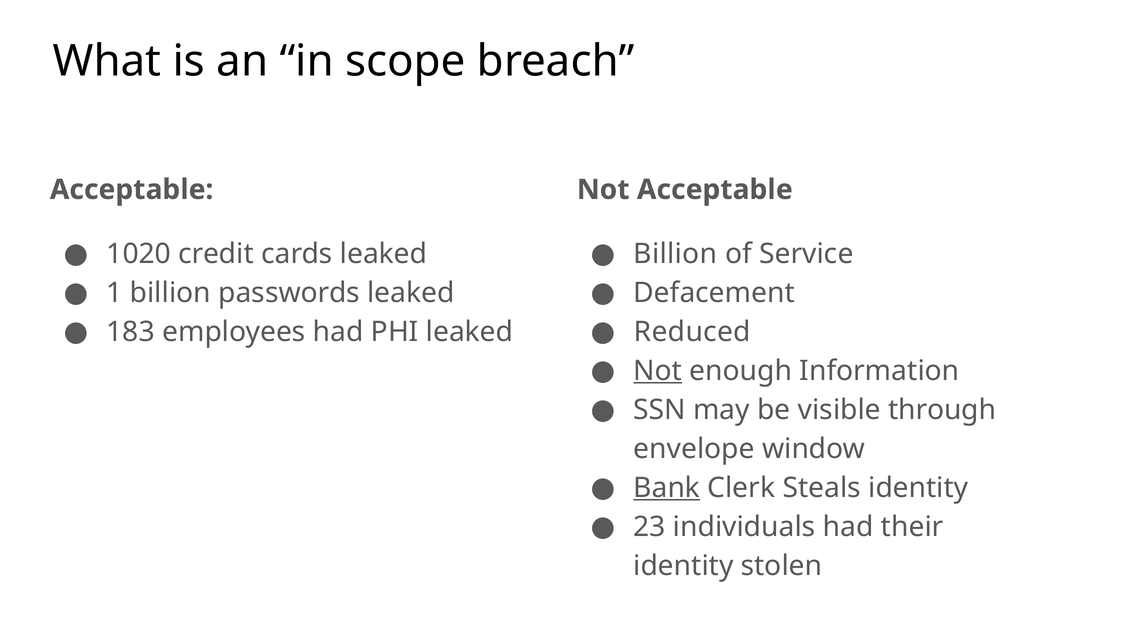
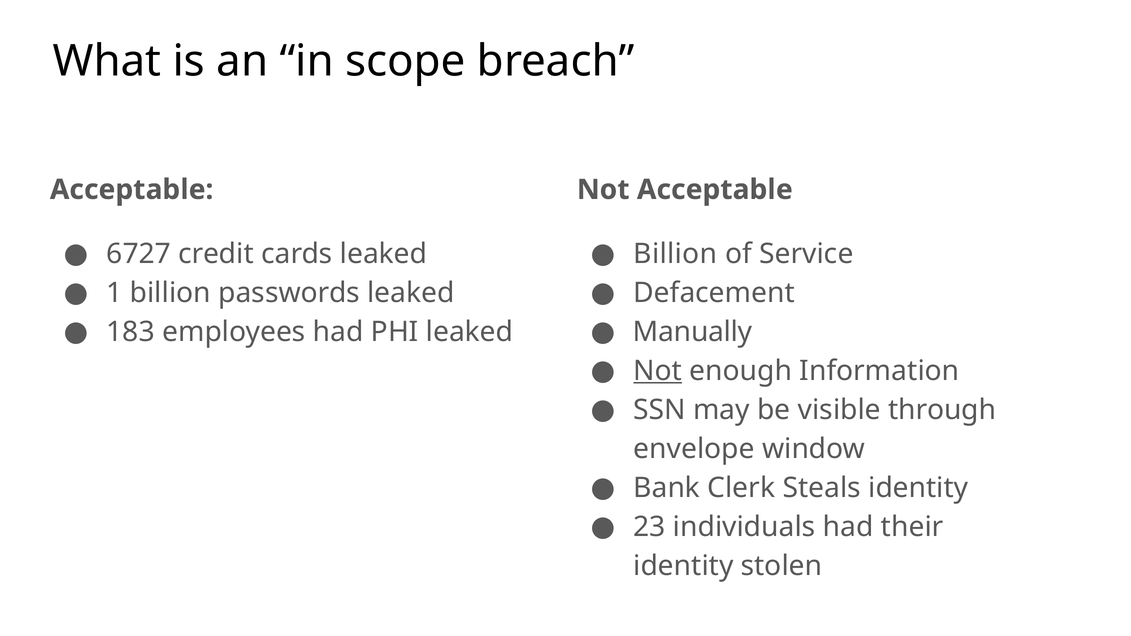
1020: 1020 -> 6727 (139, 254)
Reduced: Reduced -> Manually (693, 332)
Bank underline: present -> none (667, 488)
